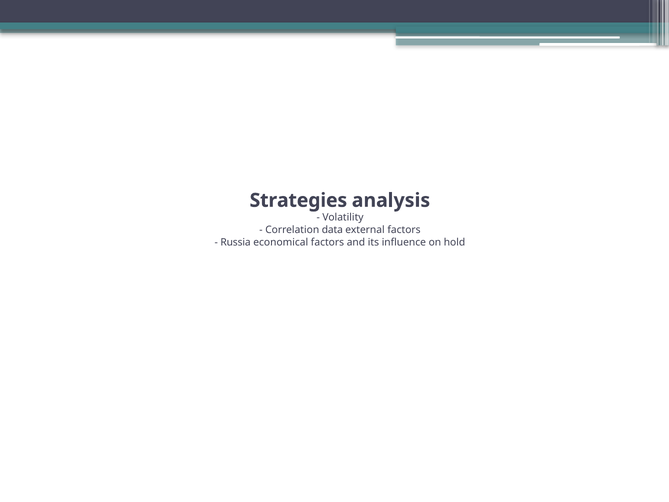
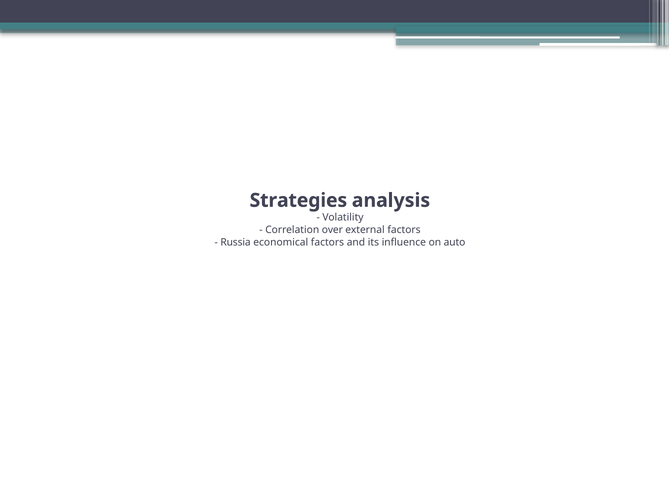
data: data -> over (332, 230)
hold: hold -> auto (455, 242)
